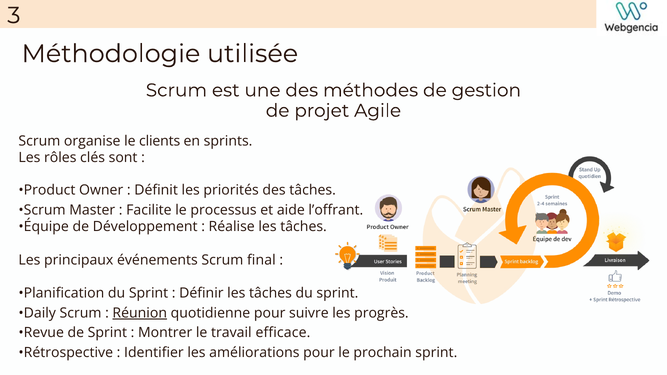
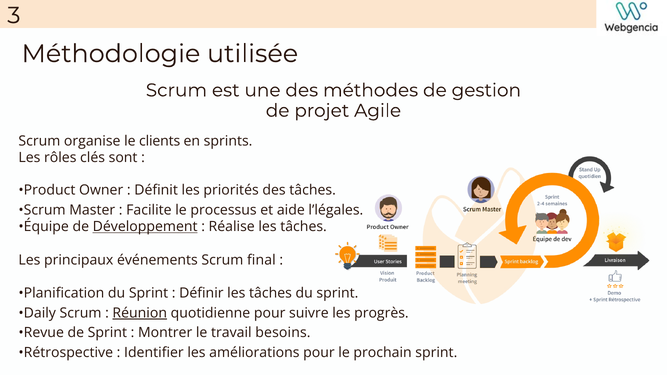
l’offrant: l’offrant -> l’légales (336, 210)
Développement underline: none -> present (145, 227)
efficace: efficace -> besoins (283, 333)
